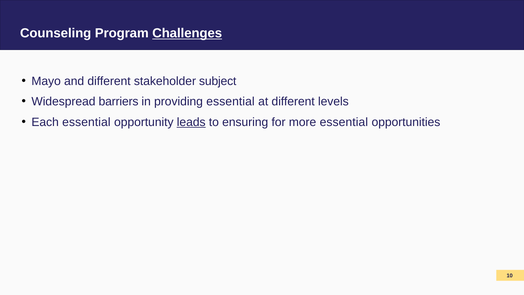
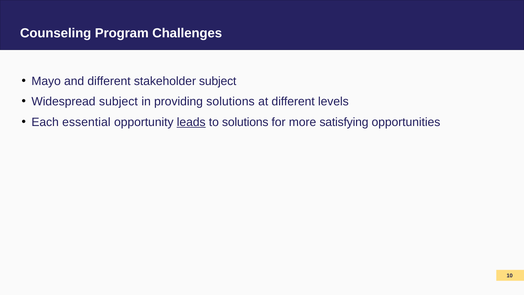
Challenges underline: present -> none (187, 33)
Widespread barriers: barriers -> subject (118, 102)
providing essential: essential -> solutions (230, 102)
to ensuring: ensuring -> solutions (245, 122)
more essential: essential -> satisfying (344, 122)
